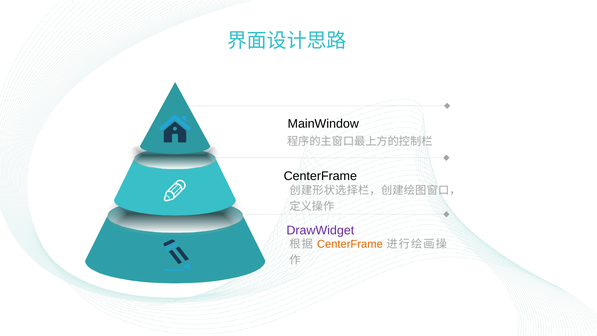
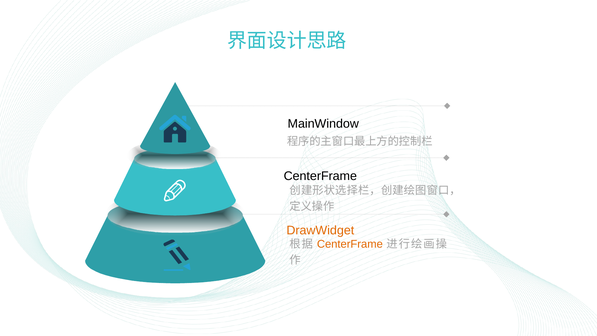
DrawWidget colour: purple -> orange (320, 230)
